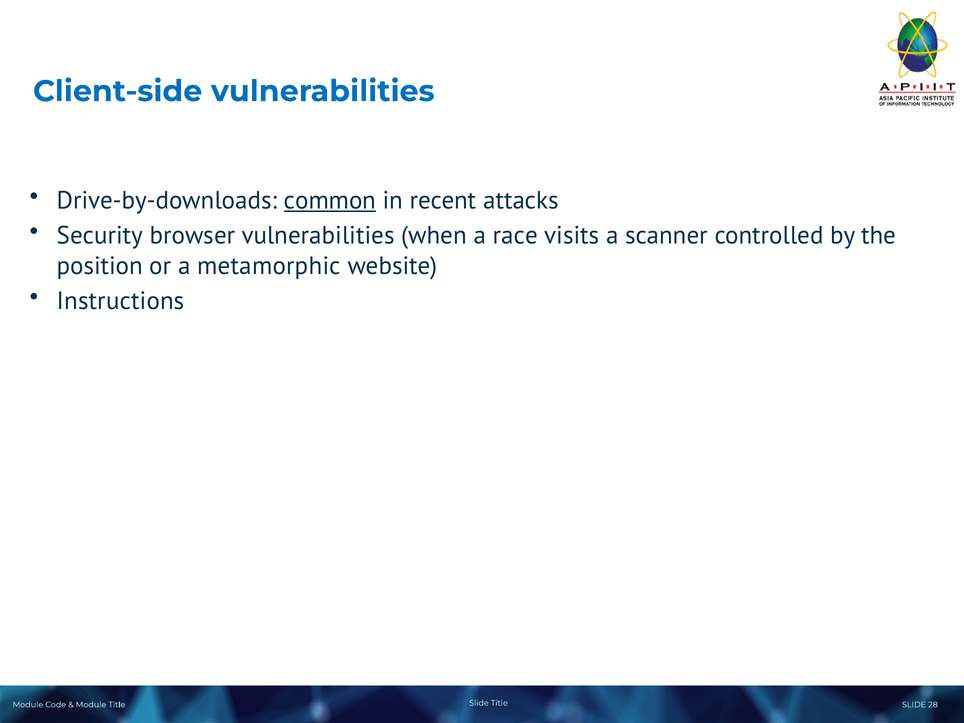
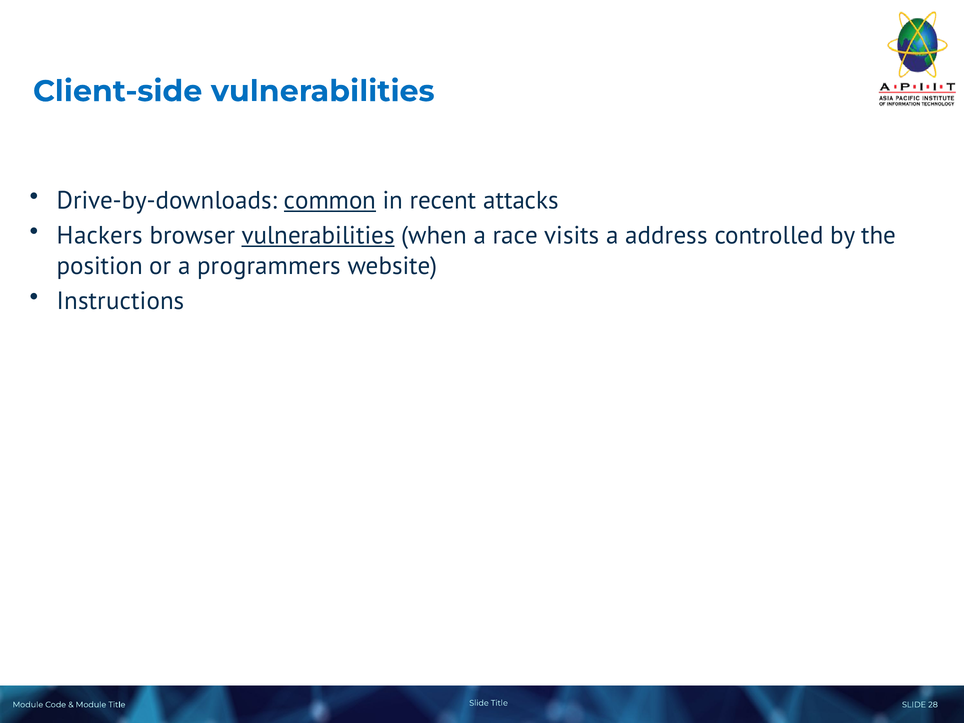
Security: Security -> Hackers (100, 236)
vulnerabilities underline: none -> present (318, 236)
scanner: scanner -> address (666, 236)
metamorphic: metamorphic -> programmers (269, 266)
